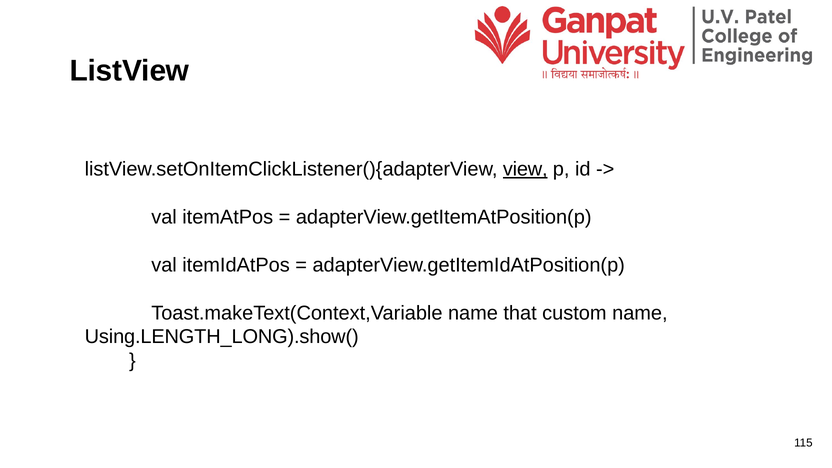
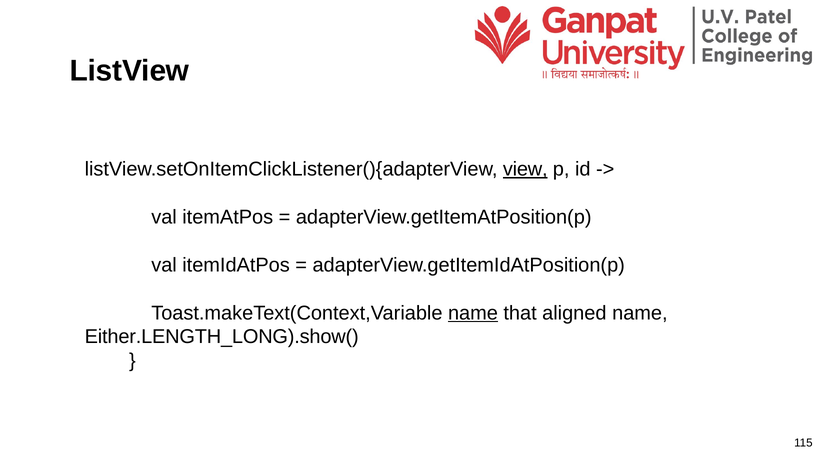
name underline: none -> present (473, 313)
custom: custom -> aligned (574, 313)
Using.LENGTH_LONG).show(: Using.LENGTH_LONG).show( -> Either.LENGTH_LONG).show( (222, 337)
